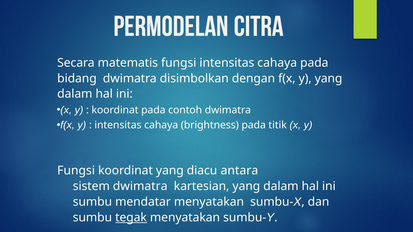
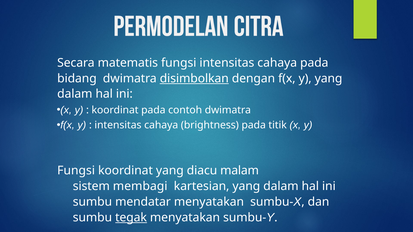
disimbolkan underline: none -> present (194, 79)
antara: antara -> malam (240, 171)
sistem dwimatra: dwimatra -> membagi (140, 187)
